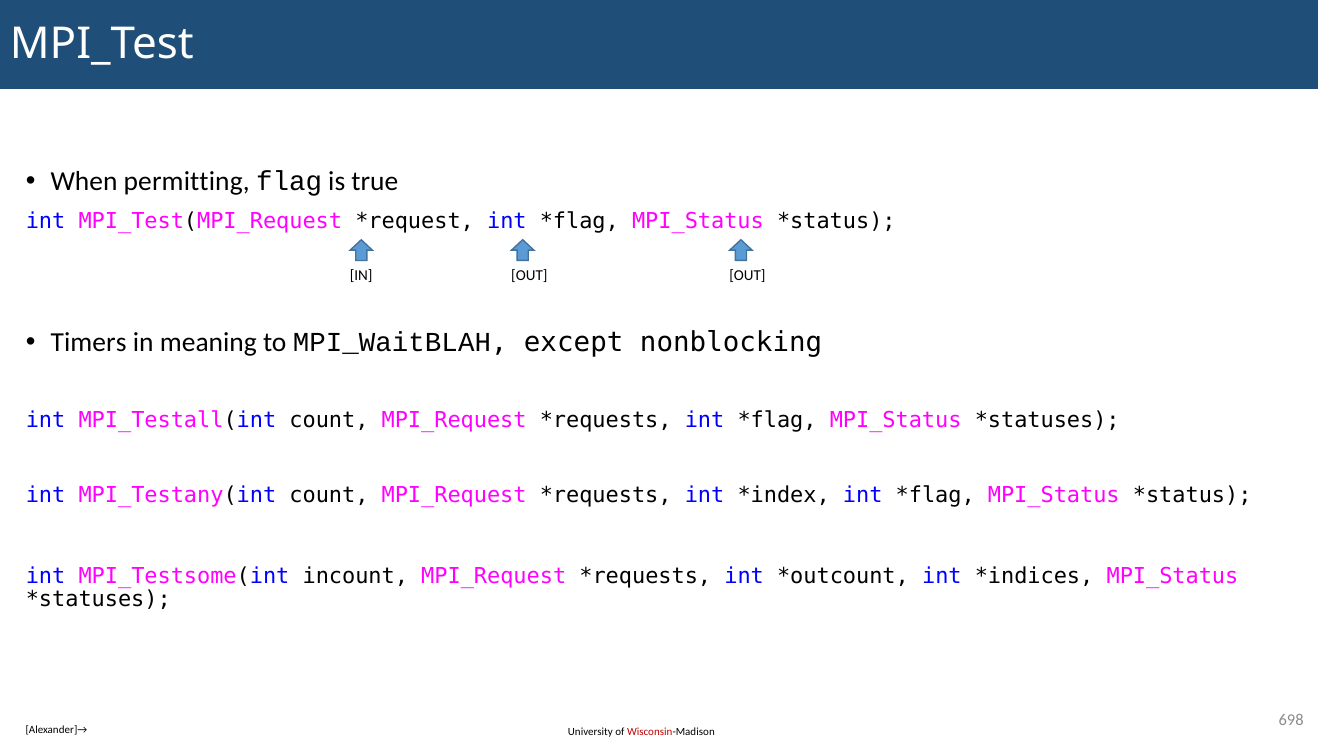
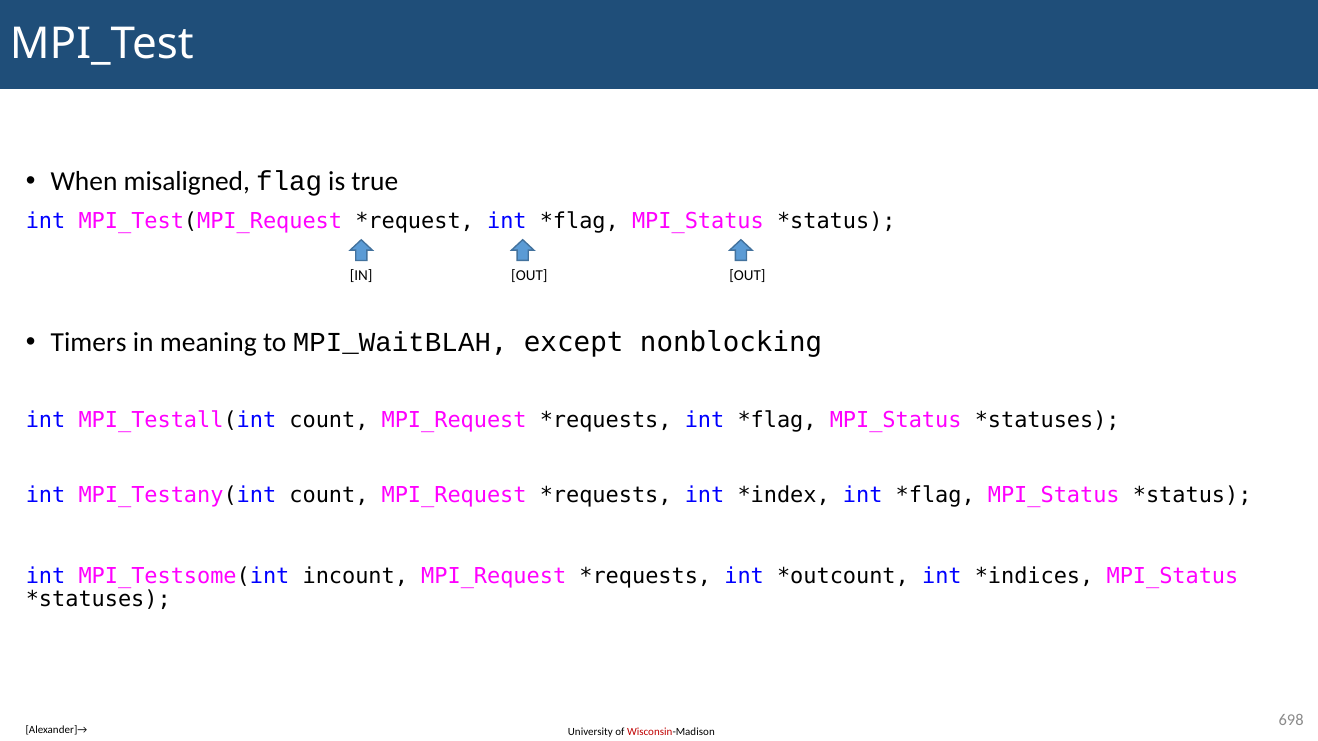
permitting: permitting -> misaligned (187, 181)
